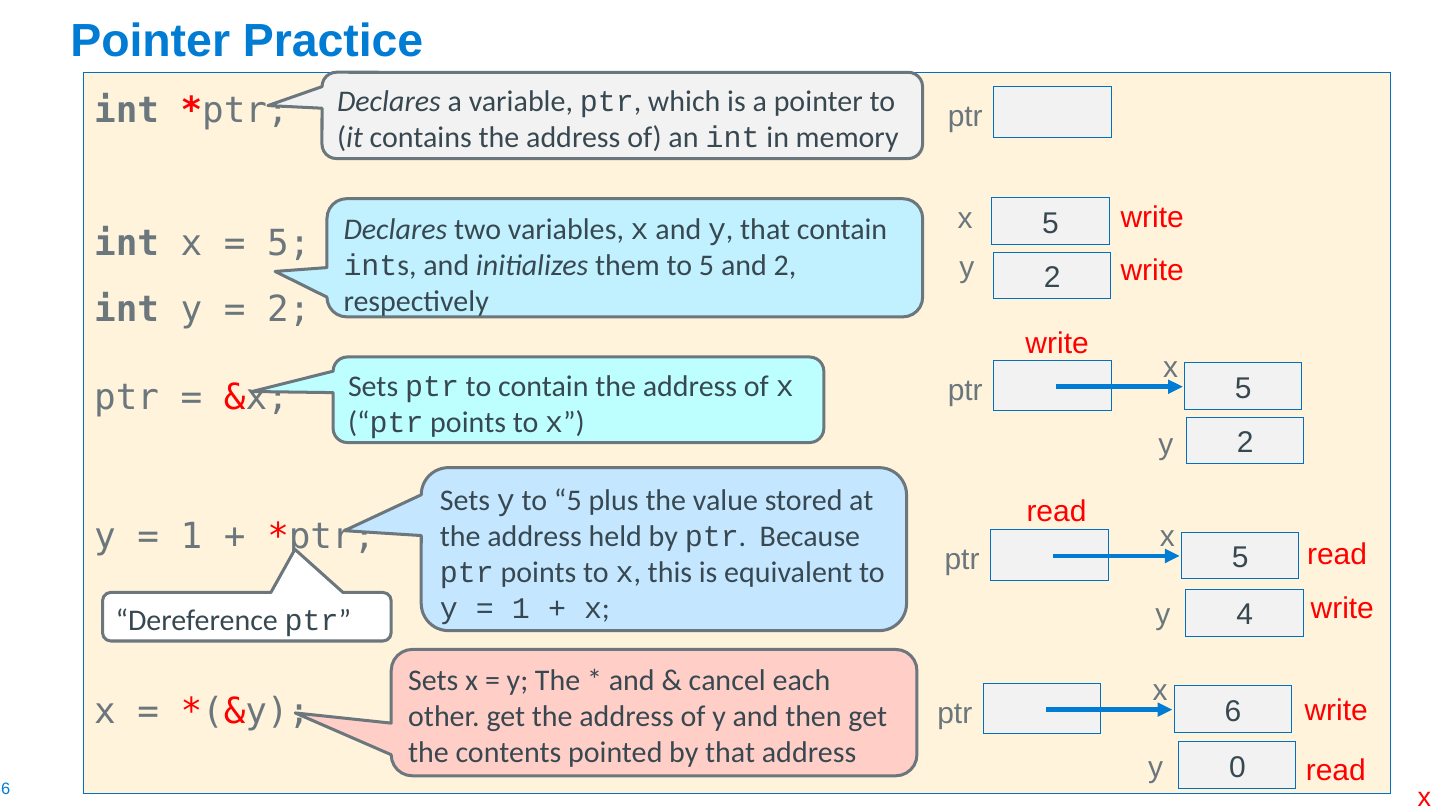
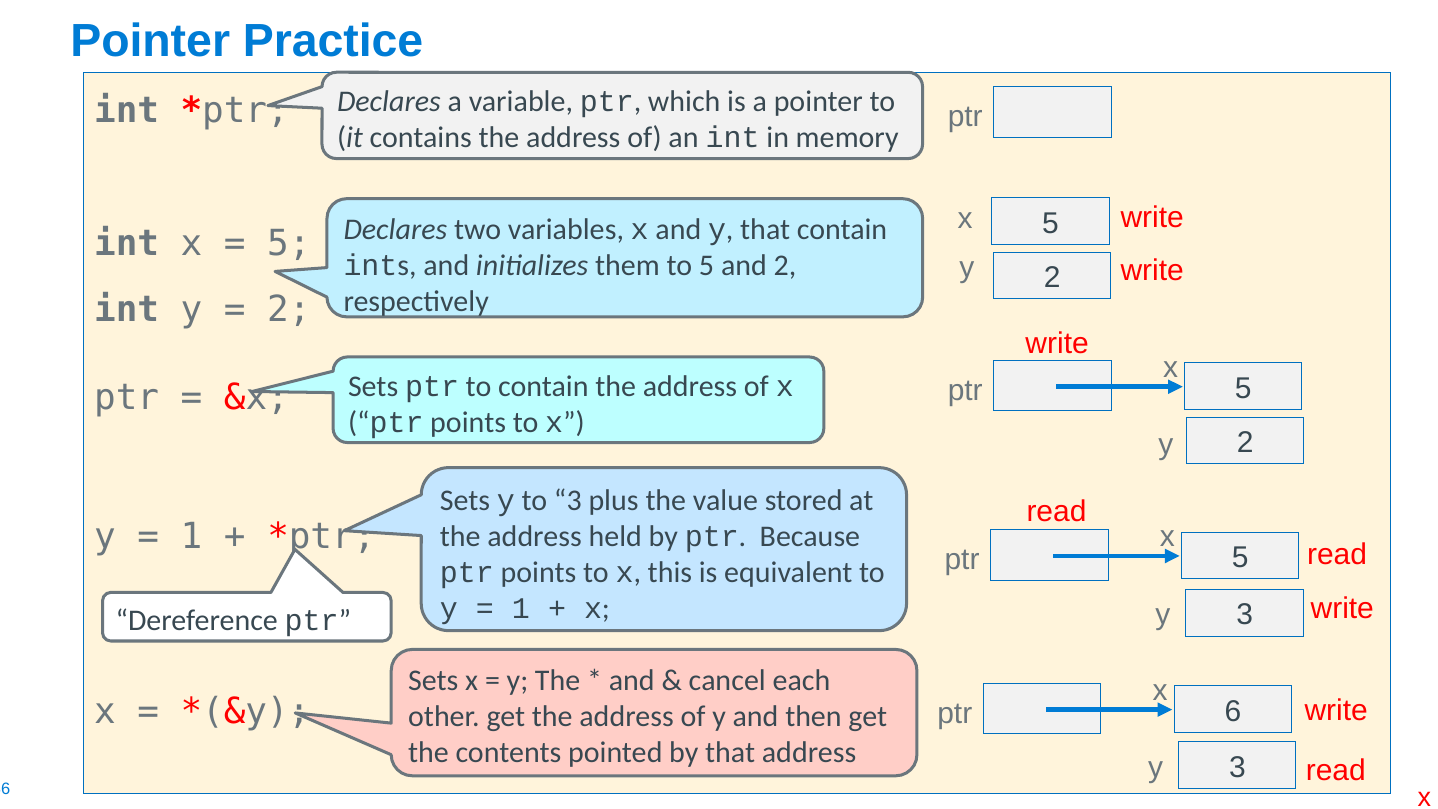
y to 5: 5 -> 3 (568, 501)
4: 4 -> 3 (1245, 615)
0: 0 -> 3 (1237, 767)
